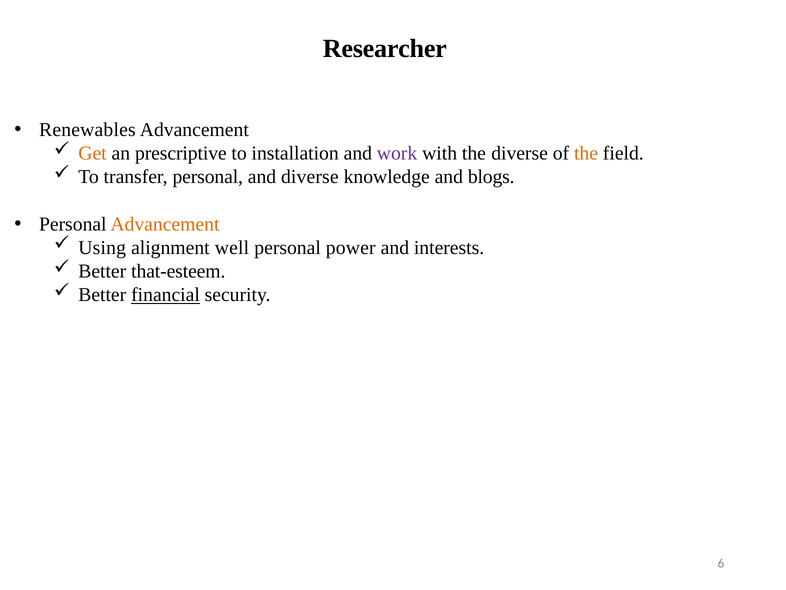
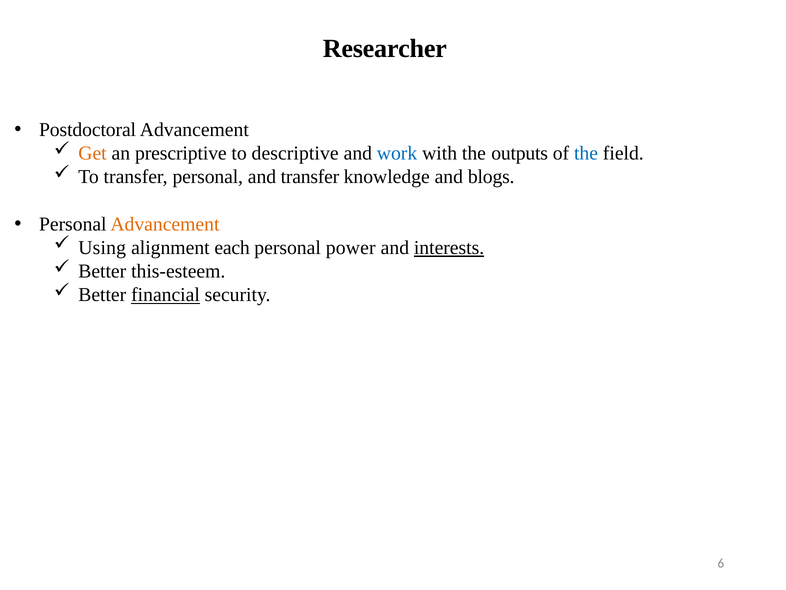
Renewables: Renewables -> Postdoctoral (88, 130)
installation: installation -> descriptive (295, 153)
work colour: purple -> blue (397, 153)
the diverse: diverse -> outputs (520, 153)
the colour: orange -> blue (586, 153)
and diverse: diverse -> transfer (310, 177)
well: well -> each (232, 248)
interests underline: none -> present (449, 248)
that-esteem: that-esteem -> this-esteem (178, 271)
